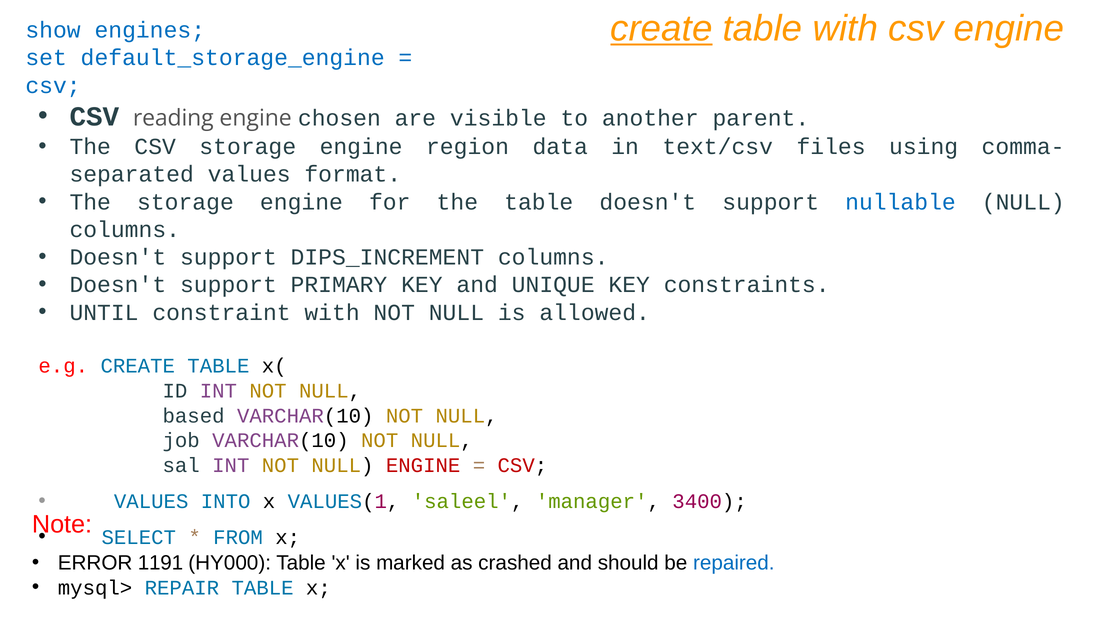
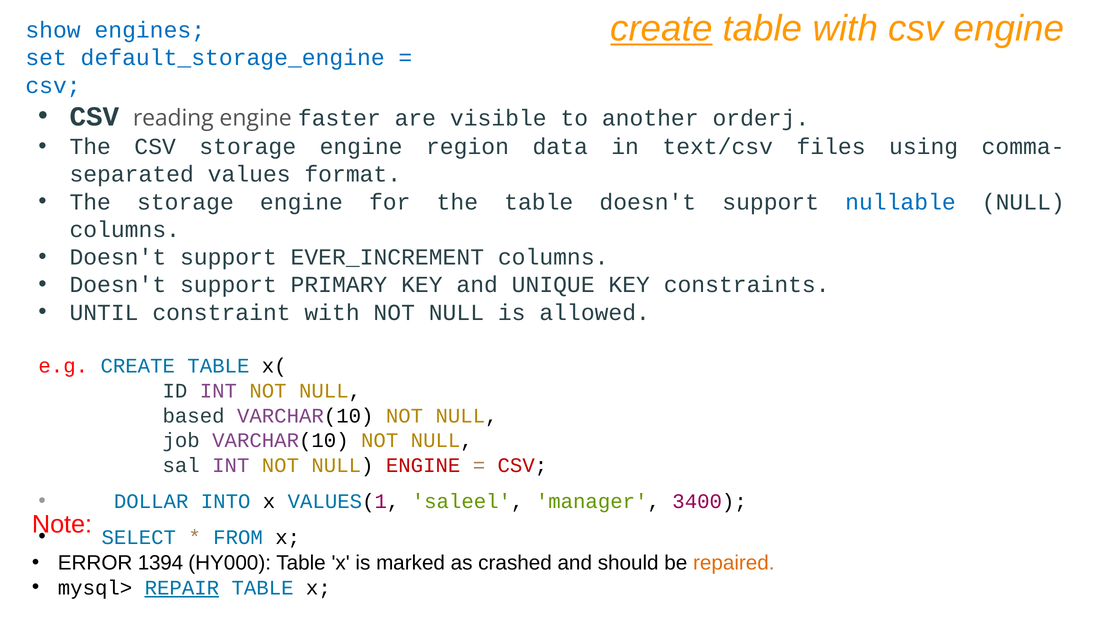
chosen: chosen -> faster (339, 118)
parent: parent -> orderj (761, 118)
DIPS_INCREMENT: DIPS_INCREMENT -> EVER_INCREMENT (387, 257)
VALUES: VALUES -> DOLLAR (151, 501)
1191: 1191 -> 1394 (160, 562)
repaired colour: blue -> orange (734, 562)
REPAIR underline: none -> present (182, 587)
